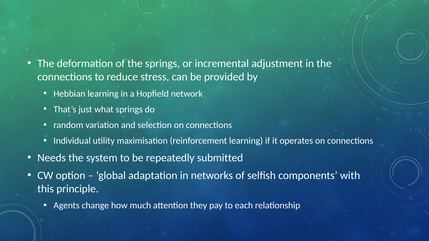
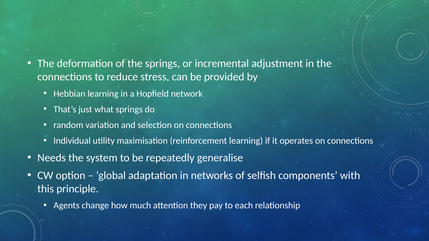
submitted: submitted -> generalise (220, 158)
